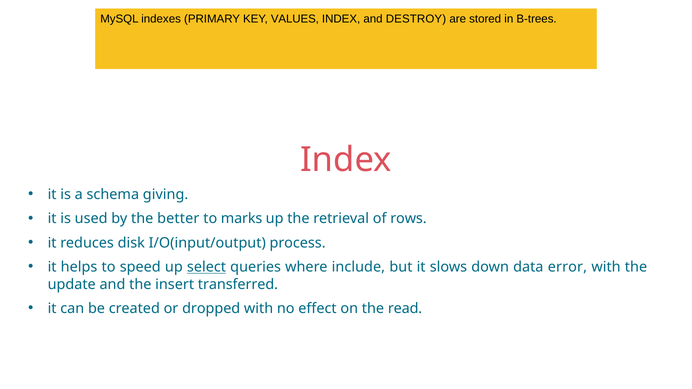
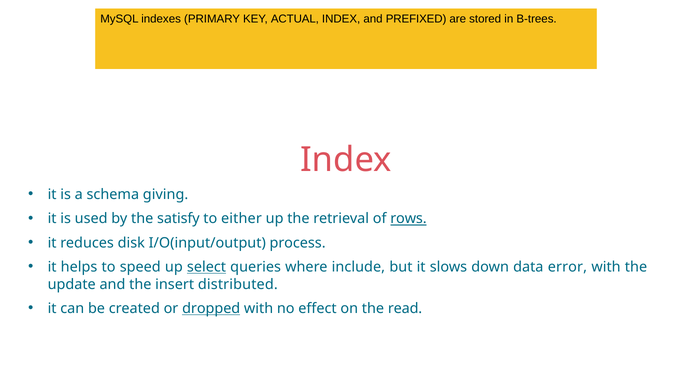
VALUES: VALUES -> ACTUAL (295, 19)
DESTROY: DESTROY -> PREFIXED (416, 19)
better: better -> satisfy (178, 219)
marks: marks -> either (241, 219)
rows underline: none -> present (408, 219)
transferred: transferred -> distributed (238, 285)
dropped underline: none -> present (211, 309)
